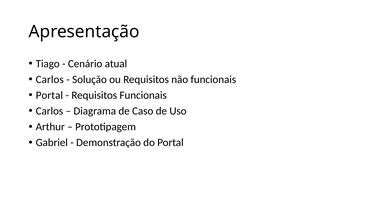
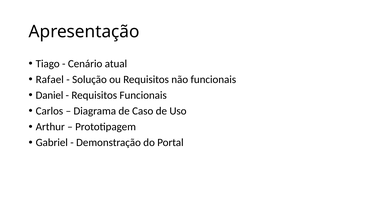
Carlos: Carlos -> Rafael (50, 79)
Portal: Portal -> Daniel (49, 95)
